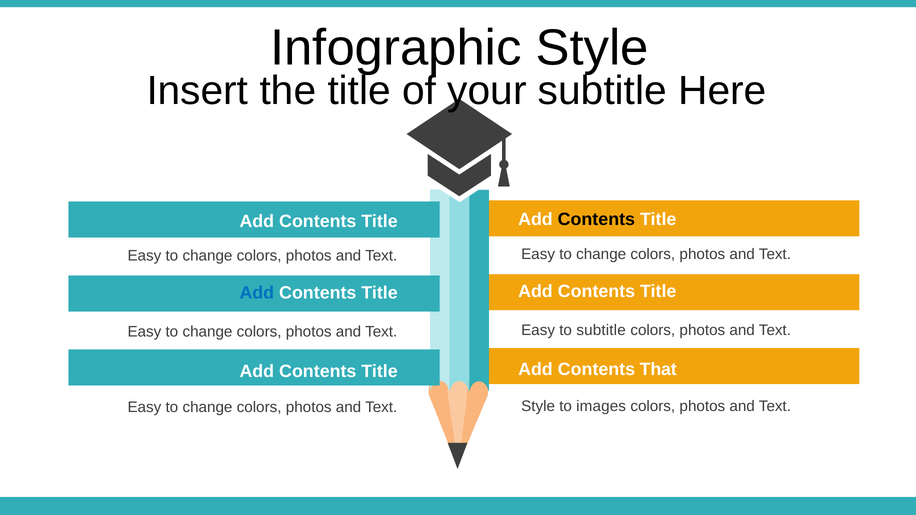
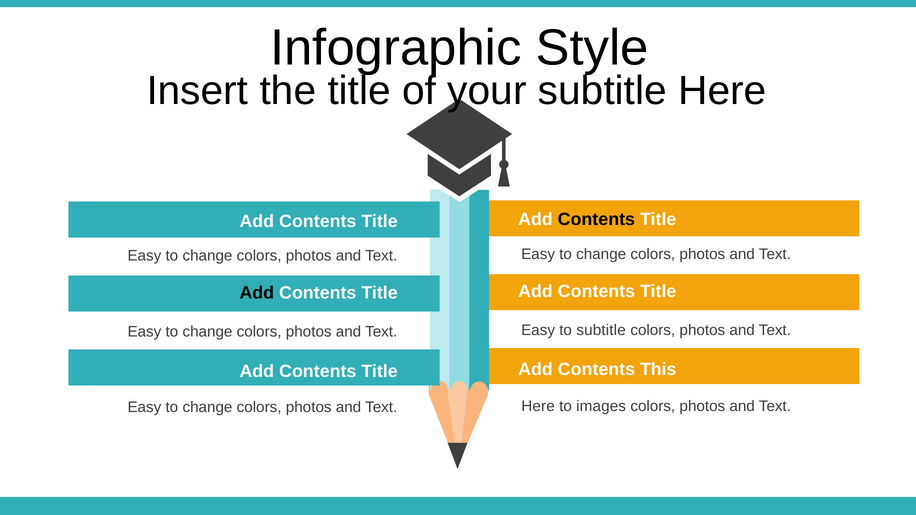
Add colour: blue -> black (257, 293)
That: That -> This (658, 370)
Style: Style -> Here (538, 406)
